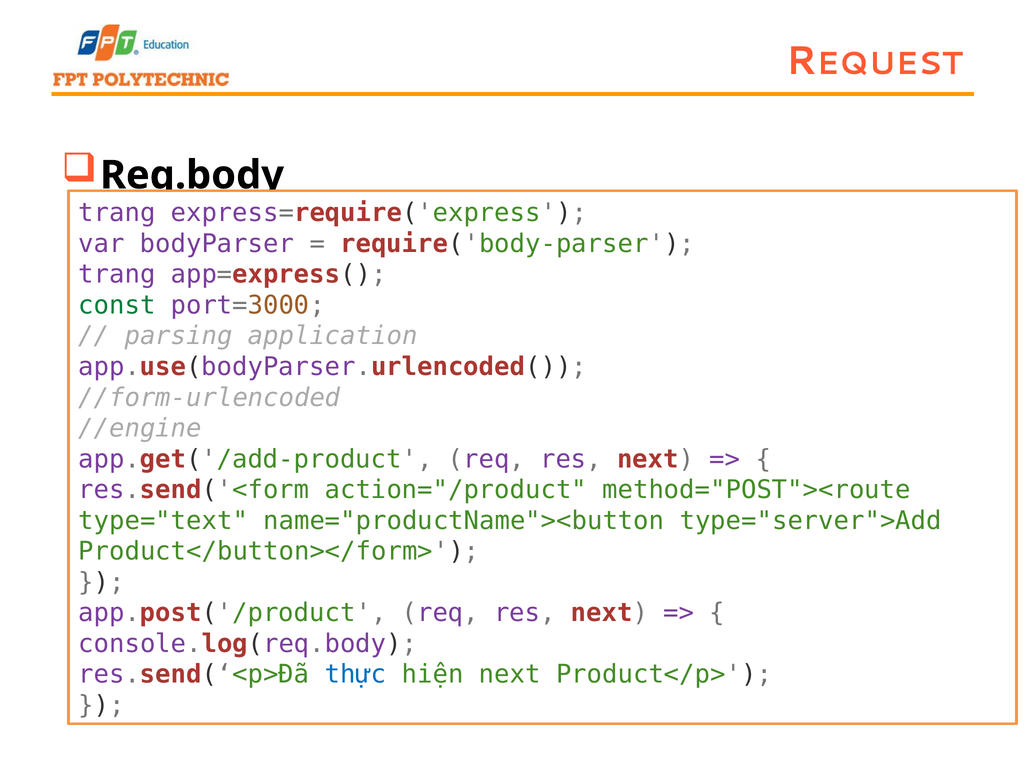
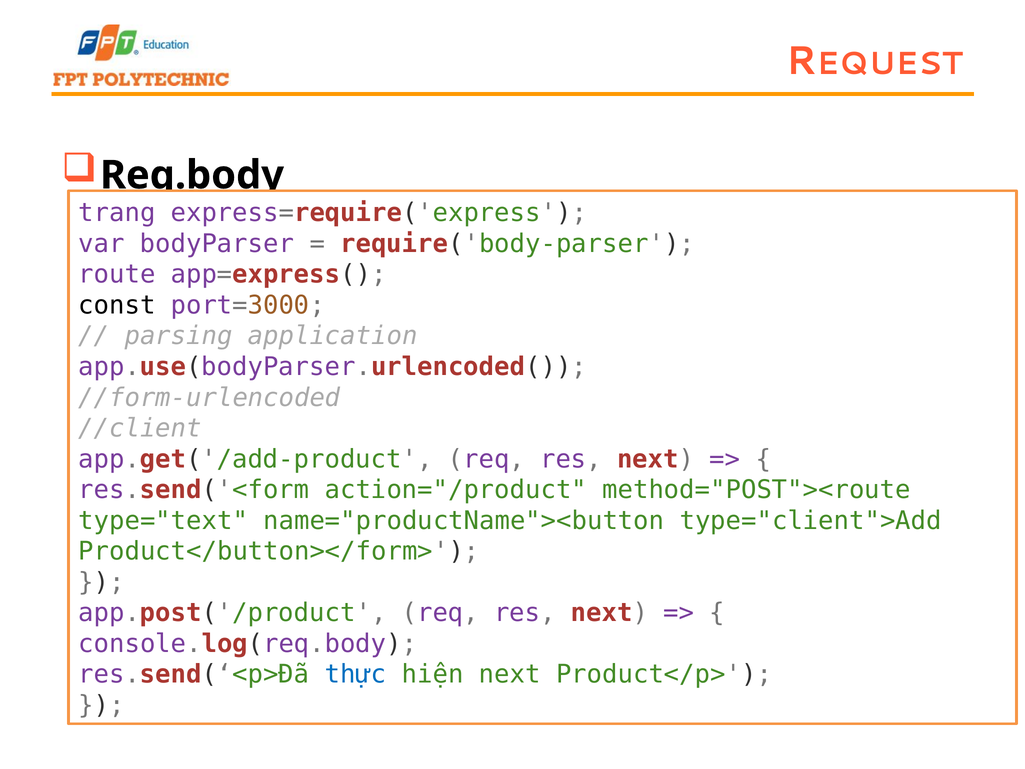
trang: trang -> route (117, 274)
const colour: green -> black (117, 305)
//engine: //engine -> //client (140, 428)
type="server">Add: type="server">Add -> type="client">Add (811, 520)
